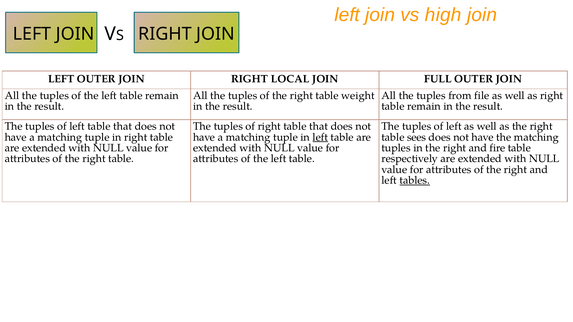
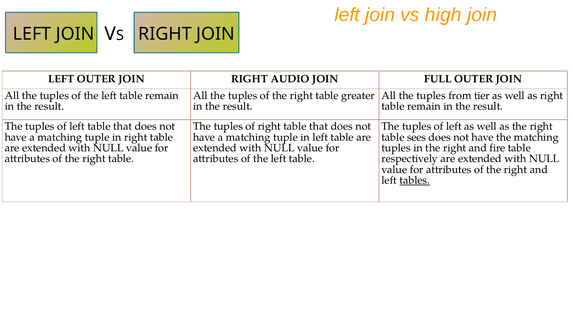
LOCAL: LOCAL -> AUDIO (290, 79)
weight: weight -> greater (358, 96)
file: file -> tier (482, 96)
left underline: present -> none (320, 137)
